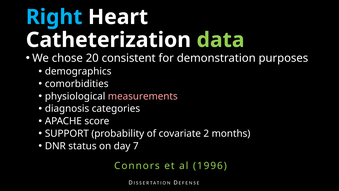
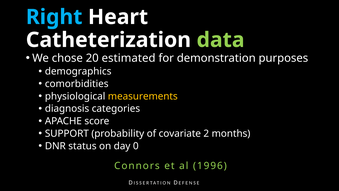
consistent: consistent -> estimated (129, 58)
measurements colour: pink -> yellow (143, 96)
7: 7 -> 0 (136, 146)
